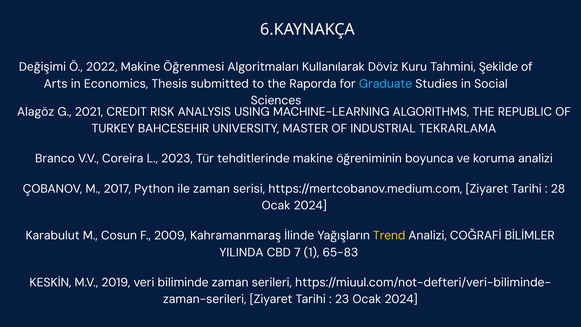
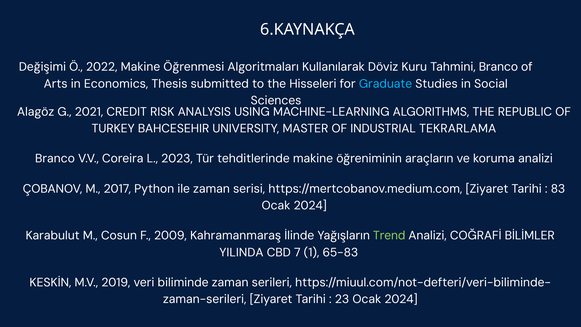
Tahmini Şekilde: Şekilde -> Branco (498, 67)
Raporda: Raporda -> Hisseleri (313, 84)
boyunca: boyunca -> araçların (429, 158)
28: 28 -> 83 (558, 189)
Trend colour: yellow -> light green (389, 236)
